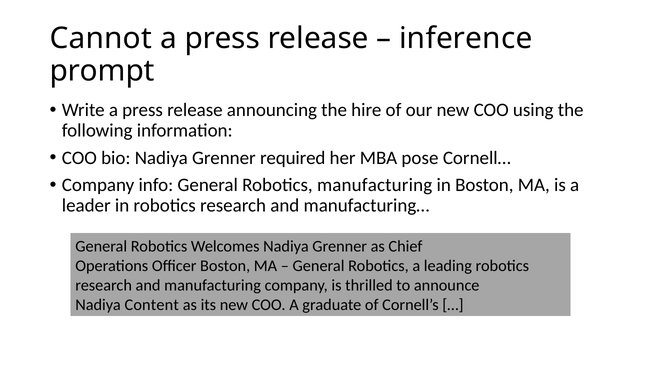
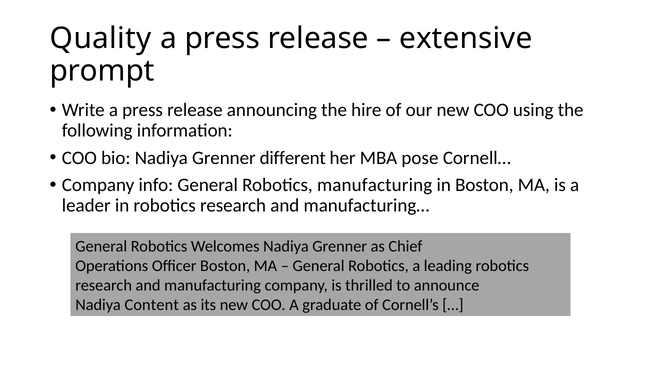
Cannot: Cannot -> Quality (101, 39)
inference: inference -> extensive (466, 39)
required: required -> different (293, 158)
